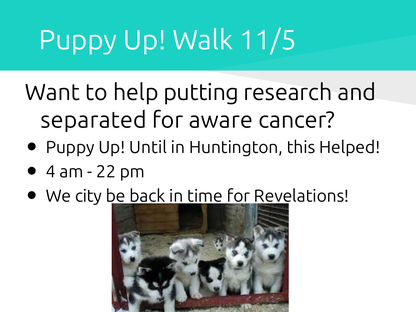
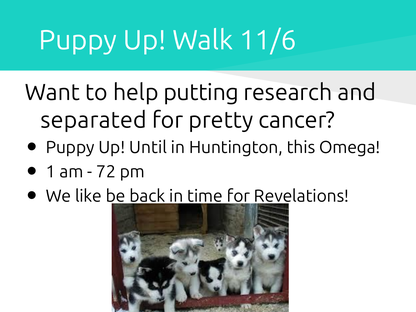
11/5: 11/5 -> 11/6 (268, 40)
aware: aware -> pretty (221, 120)
Helped: Helped -> Omega (350, 147)
4: 4 -> 1 (51, 172)
22: 22 -> 72 (106, 172)
city: city -> like (88, 196)
